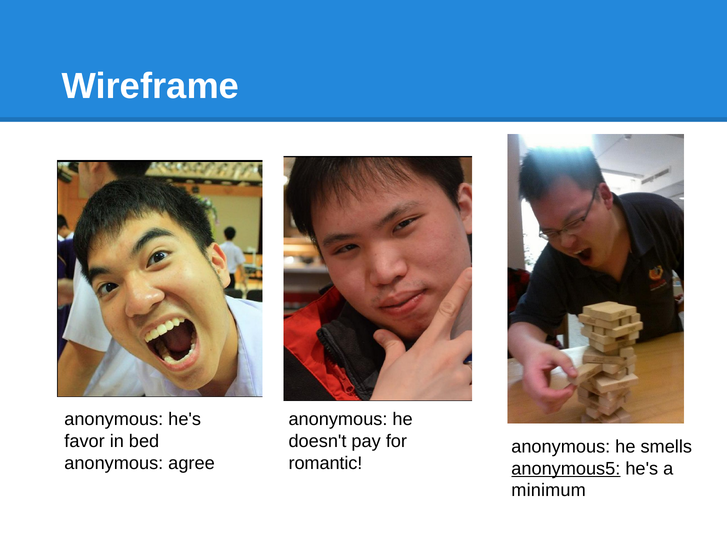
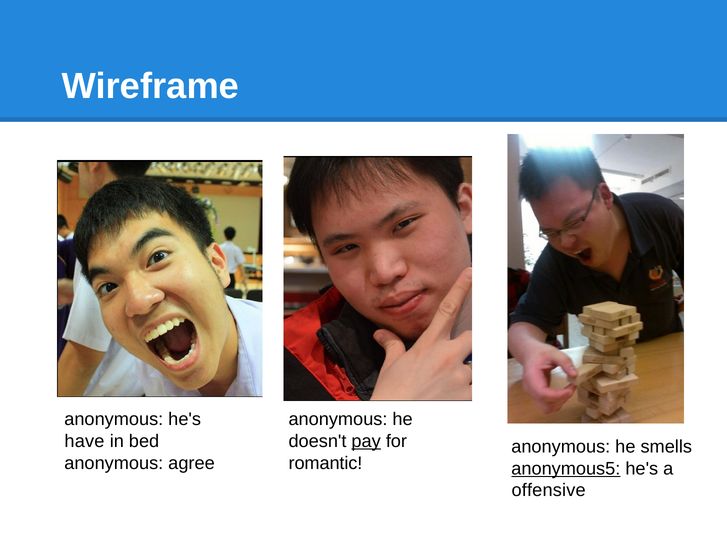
favor: favor -> have (84, 441)
pay underline: none -> present (366, 441)
minimum: minimum -> offensive (549, 491)
